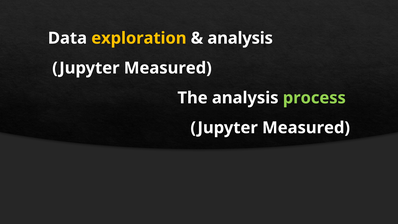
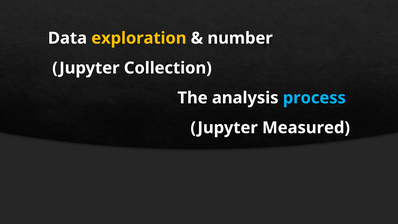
analysis: analysis -> number (240, 38)
Measured: Measured -> Collection (168, 68)
process colour: light green -> light blue (314, 98)
